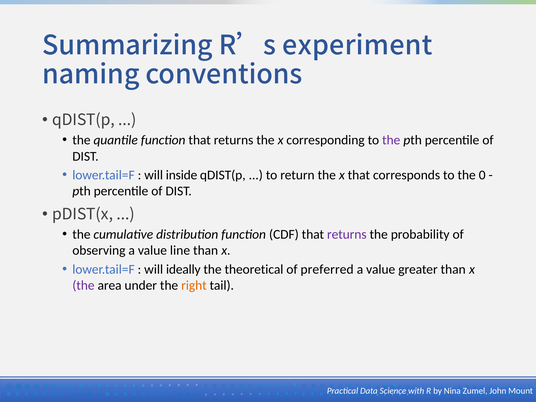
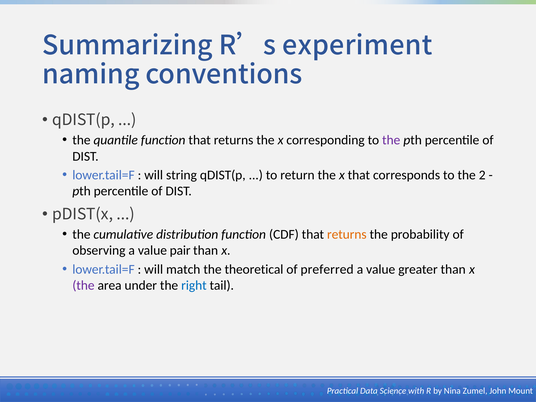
inside: inside -> string (181, 175)
0: 0 -> 2 (482, 175)
returns colour: purple -> orange (347, 234)
line: line -> pair (180, 251)
ideally: ideally -> match (183, 269)
right colour: orange -> blue (194, 285)
